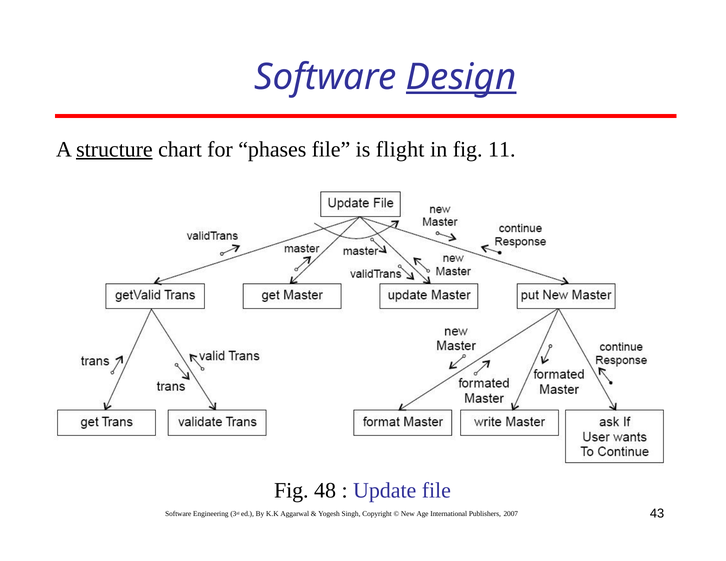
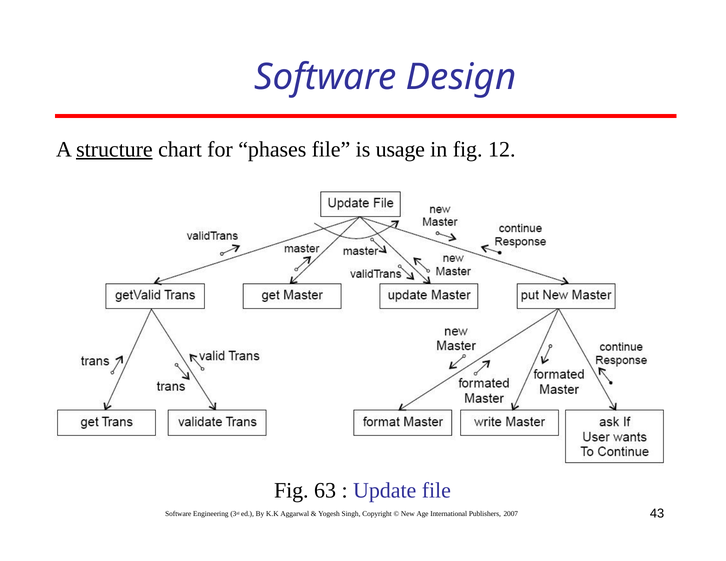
Design underline: present -> none (461, 77)
flight: flight -> usage (400, 149)
11: 11 -> 12 (502, 149)
48: 48 -> 63 (325, 490)
